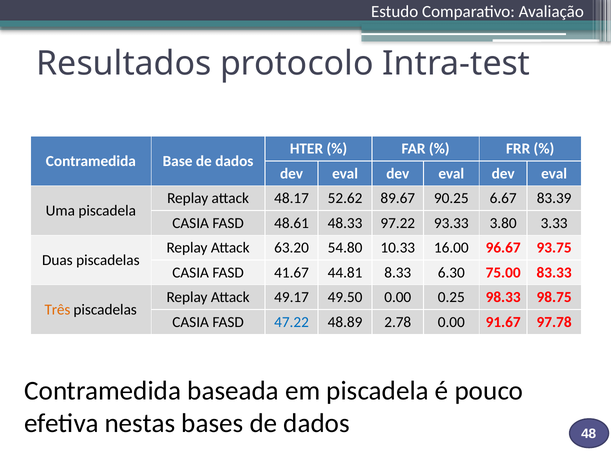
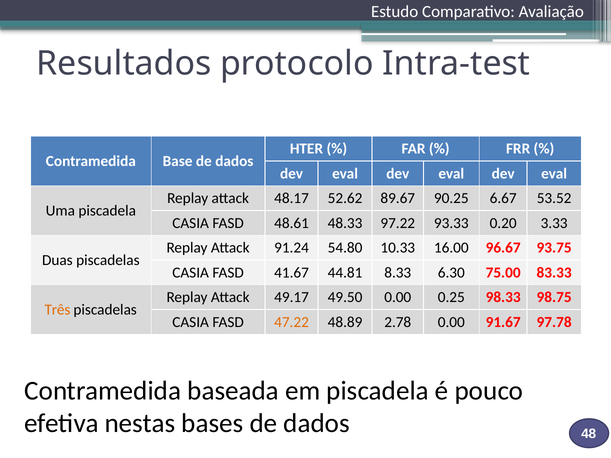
83.39: 83.39 -> 53.52 (554, 198)
3.80: 3.80 -> 0.20 (503, 223)
63.20: 63.20 -> 91.24 (292, 248)
47.22 colour: blue -> orange (292, 322)
